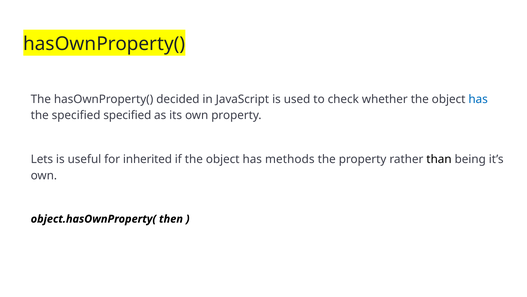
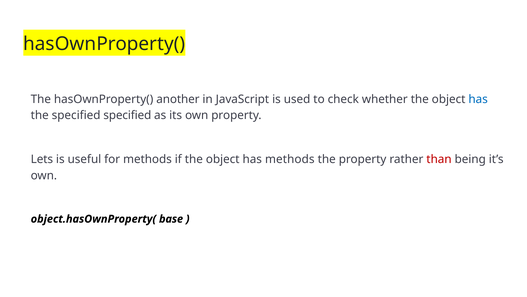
decided: decided -> another (178, 99)
for inherited: inherited -> methods (147, 159)
than colour: black -> red (439, 159)
then: then -> base (171, 219)
